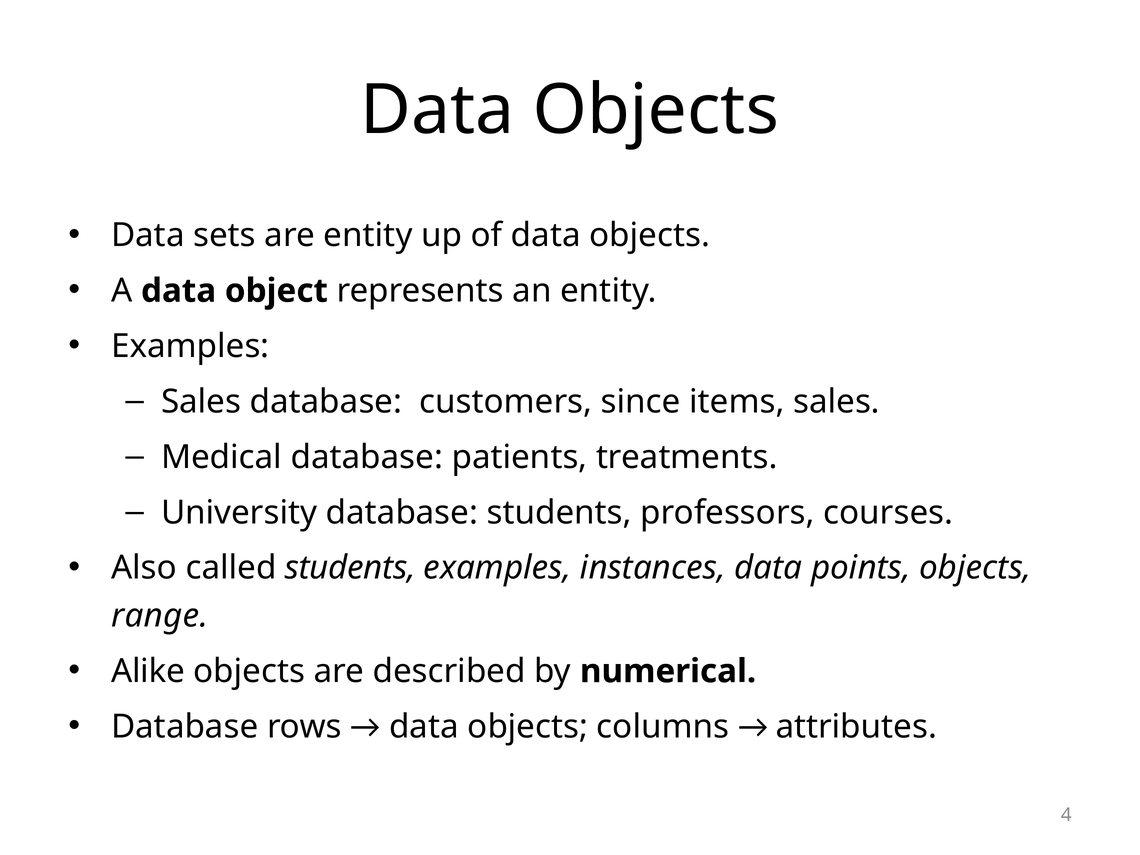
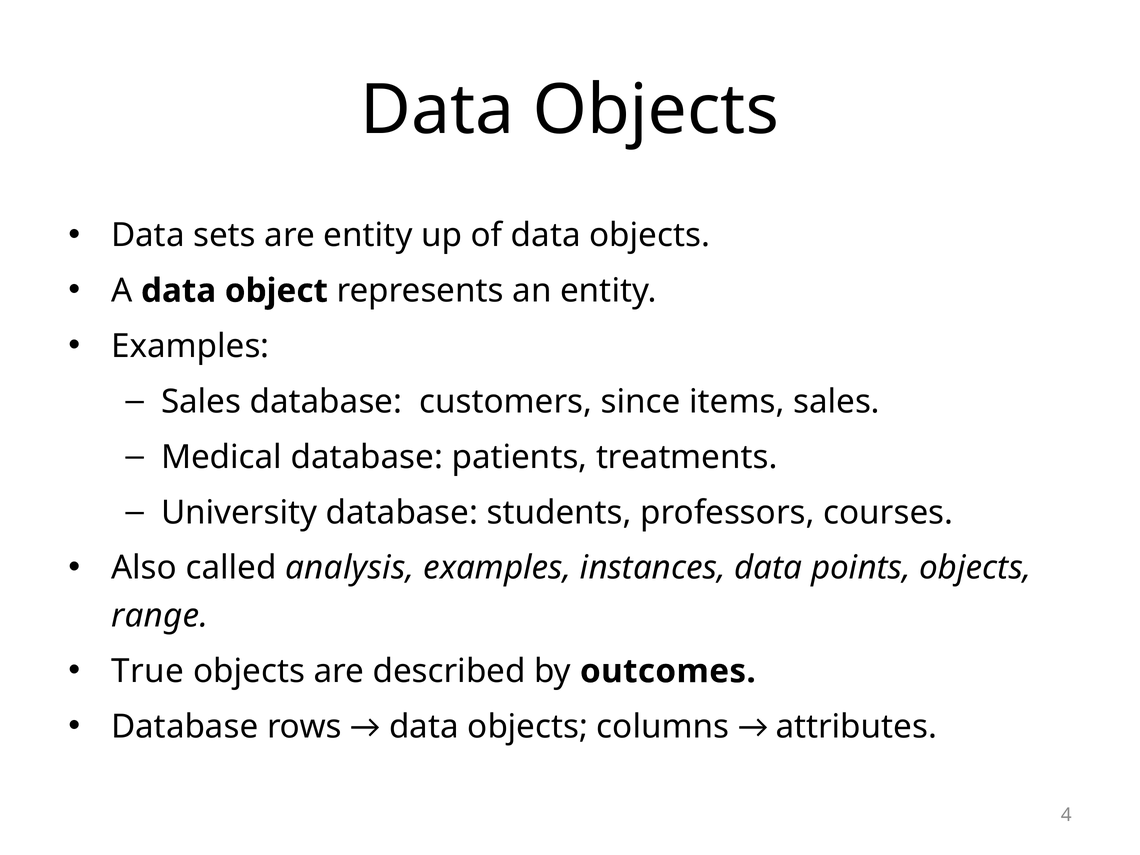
called students: students -> analysis (350, 568)
Alike: Alike -> True (148, 671)
numerical: numerical -> outcomes (668, 671)
